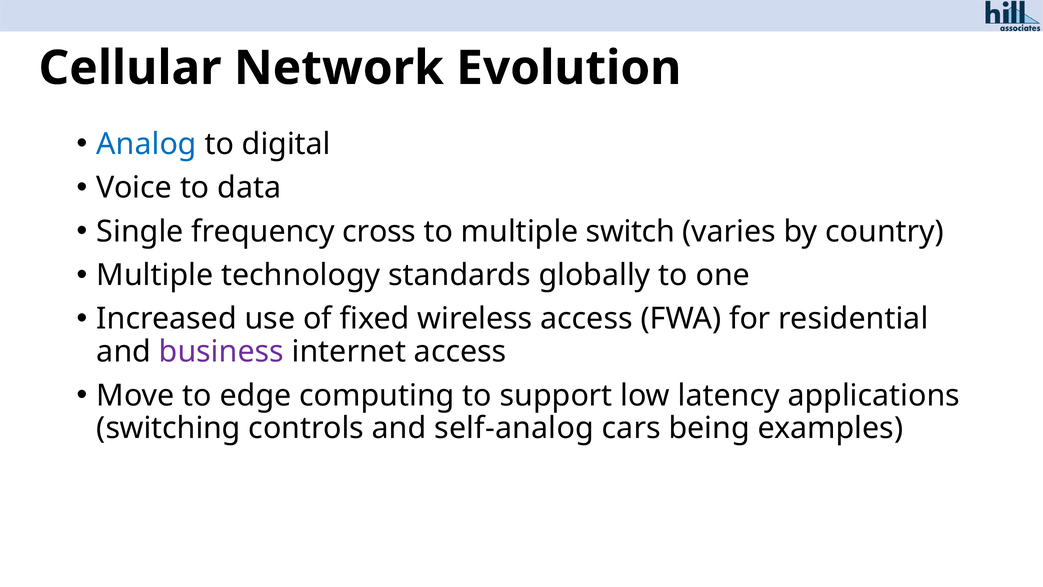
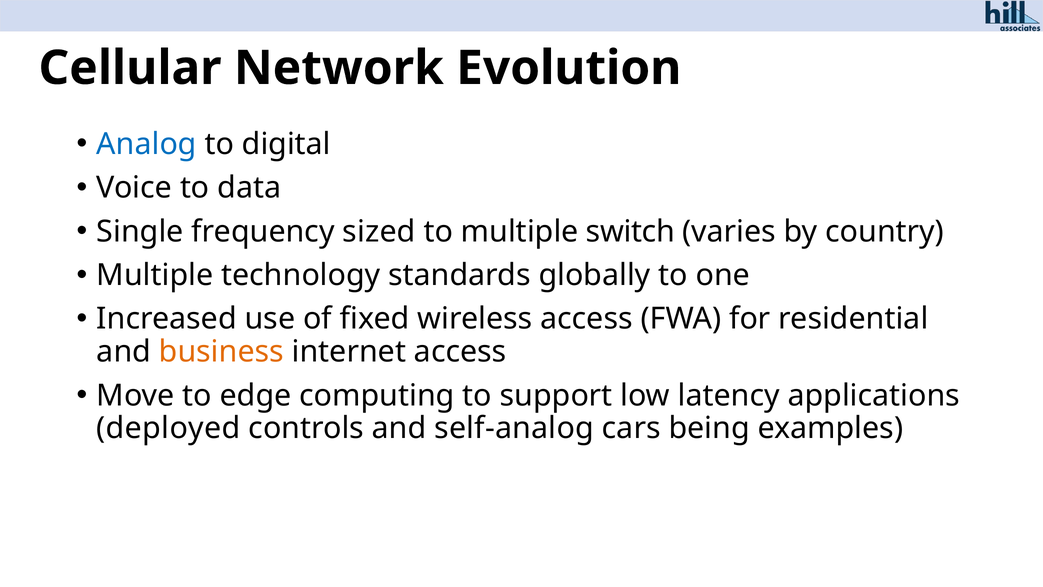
cross: cross -> sized (379, 231)
business colour: purple -> orange (221, 352)
switching: switching -> deployed (168, 428)
